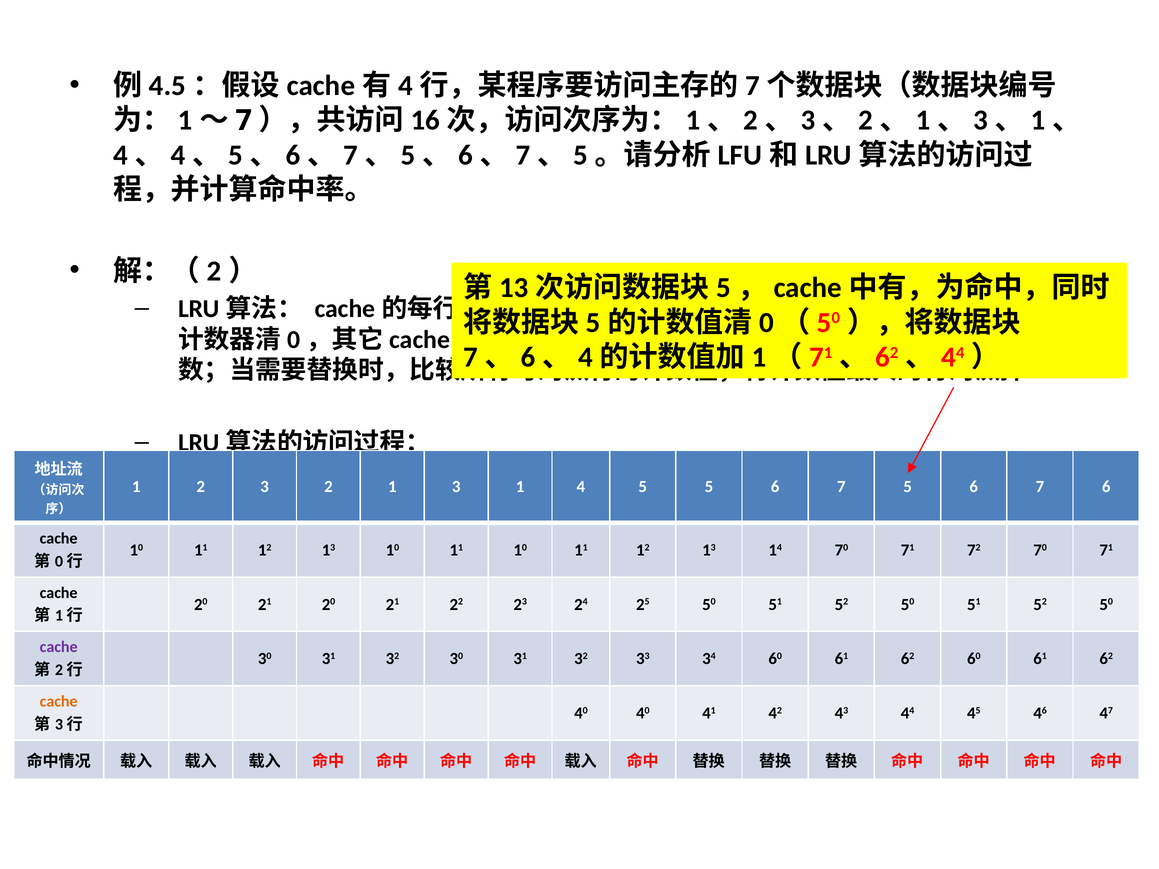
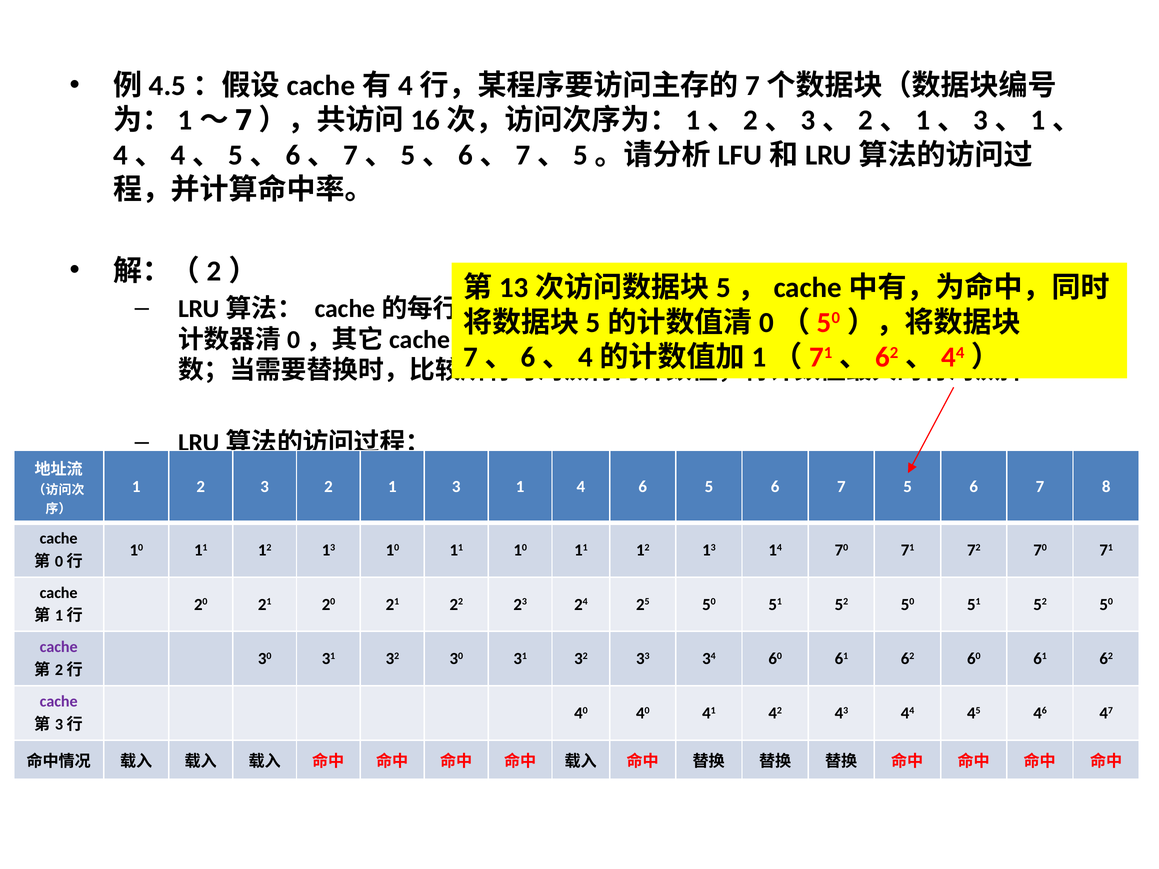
4 5: 5 -> 6 (643, 487)
7 6: 6 -> 8 (1106, 487)
cache colour: orange -> purple (59, 702)
